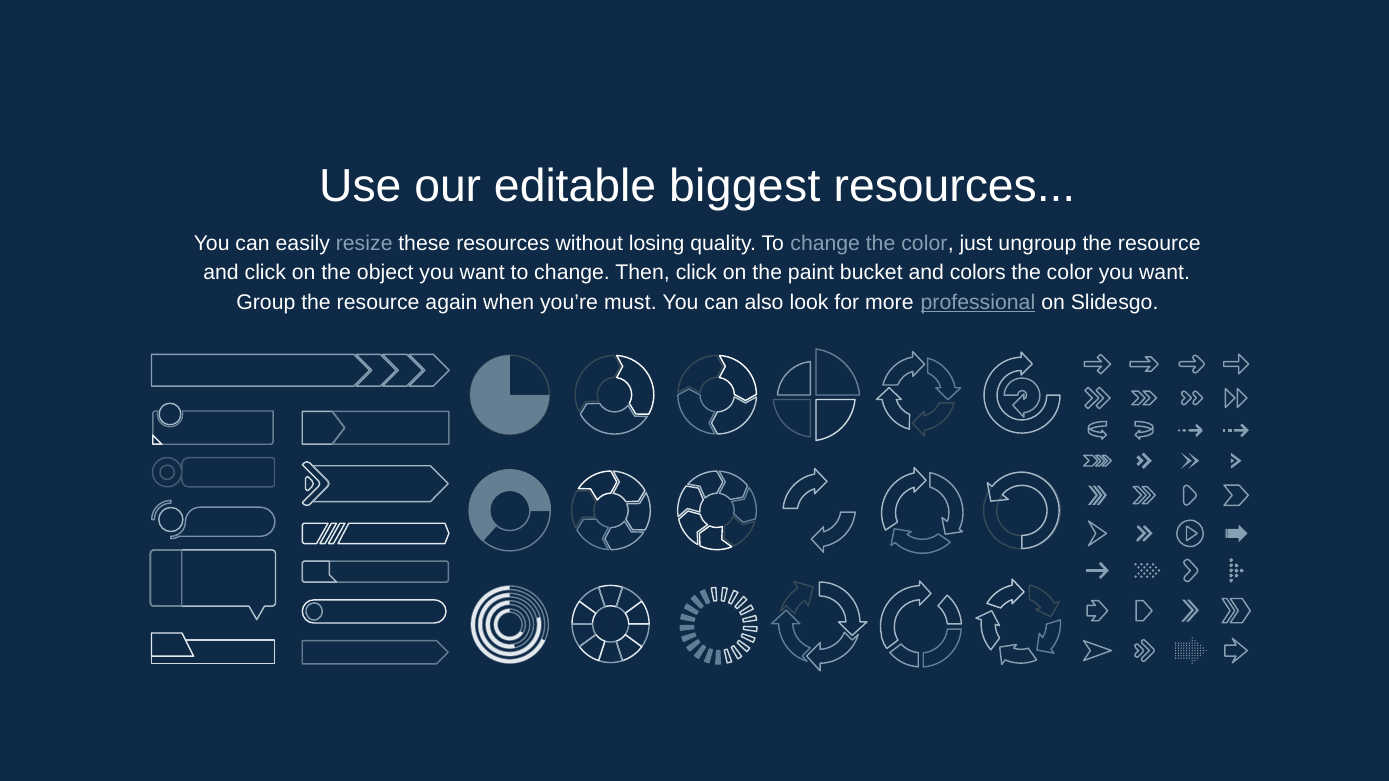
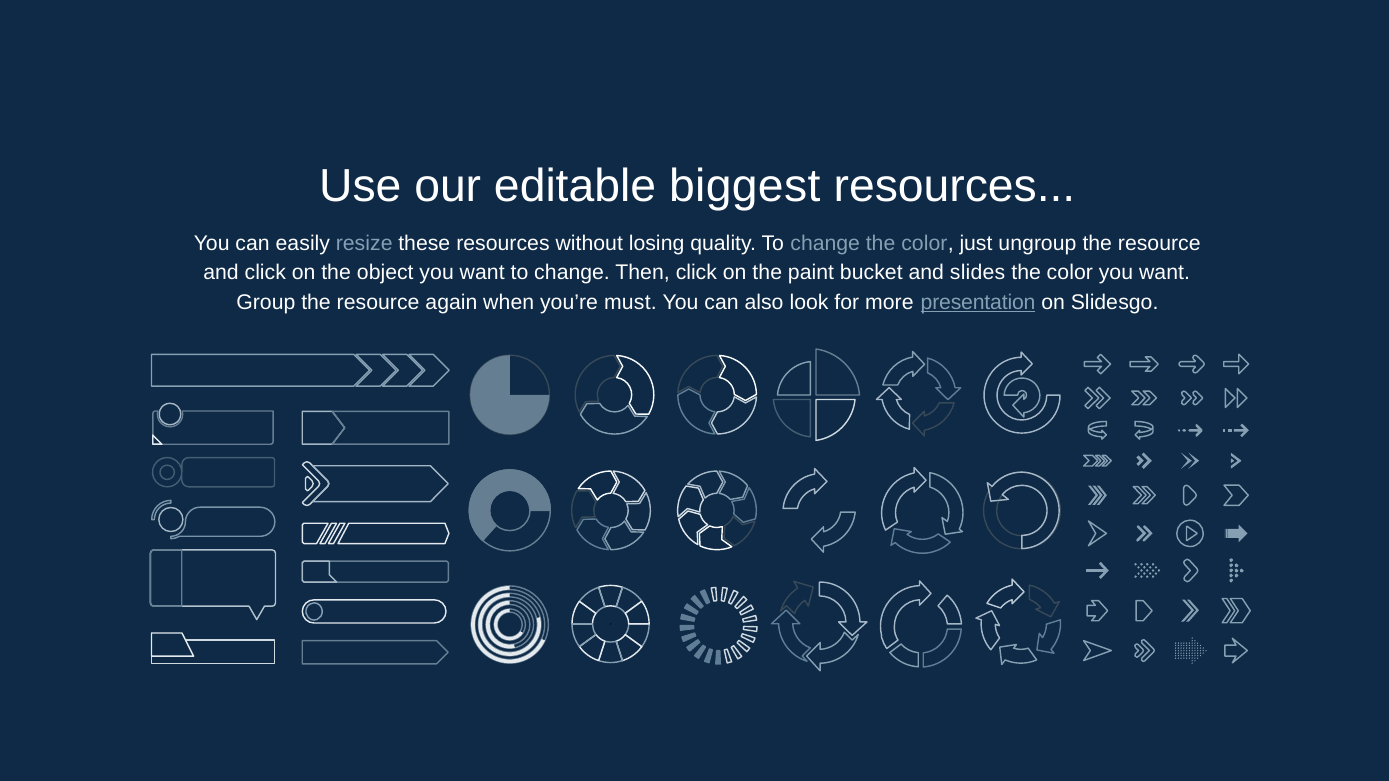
colors: colors -> slides (978, 273)
professional: professional -> presentation (978, 302)
